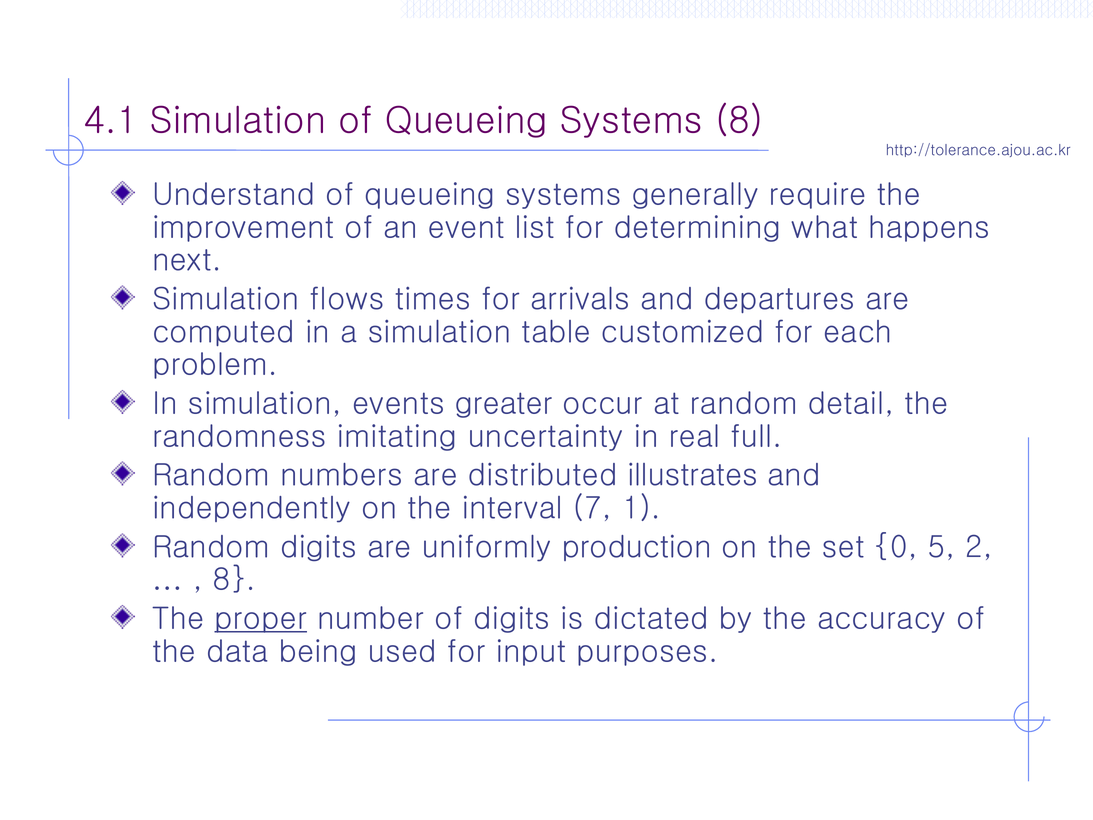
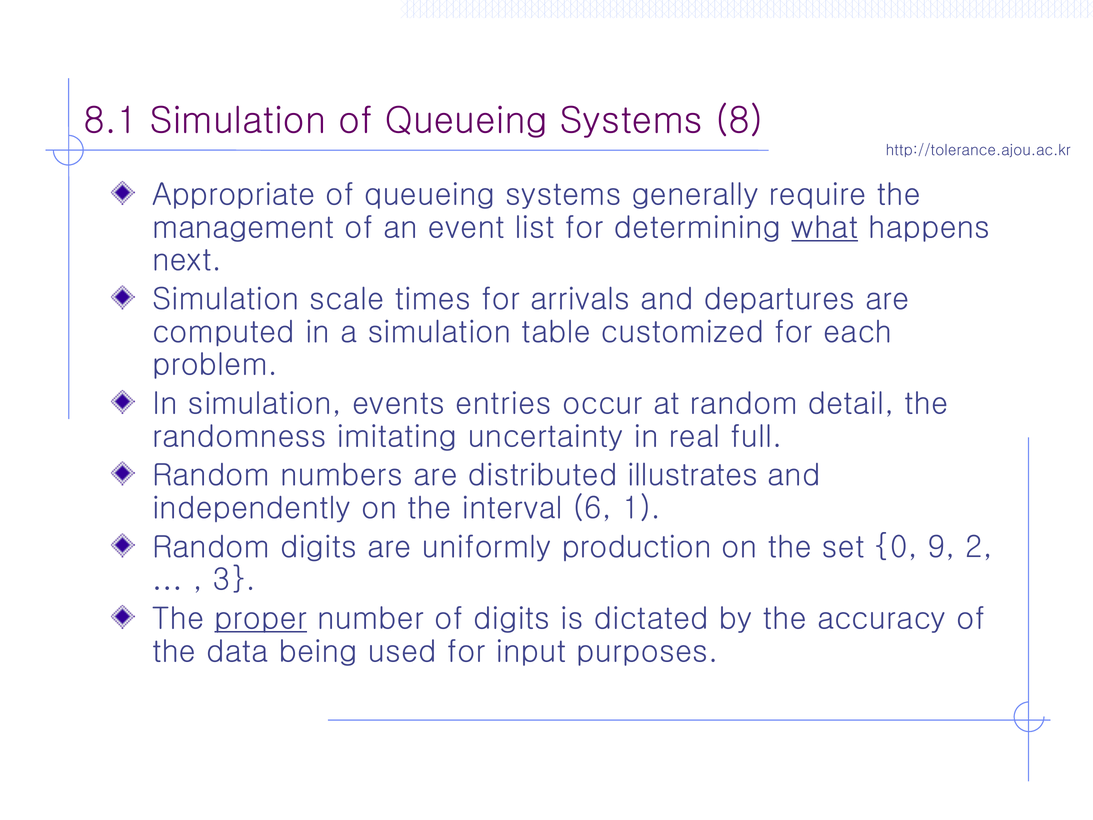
4.1: 4.1 -> 8.1 (111, 121)
Understand: Understand -> Appropriate (234, 195)
improvement: improvement -> management (243, 228)
what underline: none -> present (825, 228)
flows: flows -> scale (347, 299)
greater: greater -> entries (503, 404)
7: 7 -> 6 (592, 508)
5: 5 -> 9 (942, 547)
8: 8 -> 3 (234, 580)
